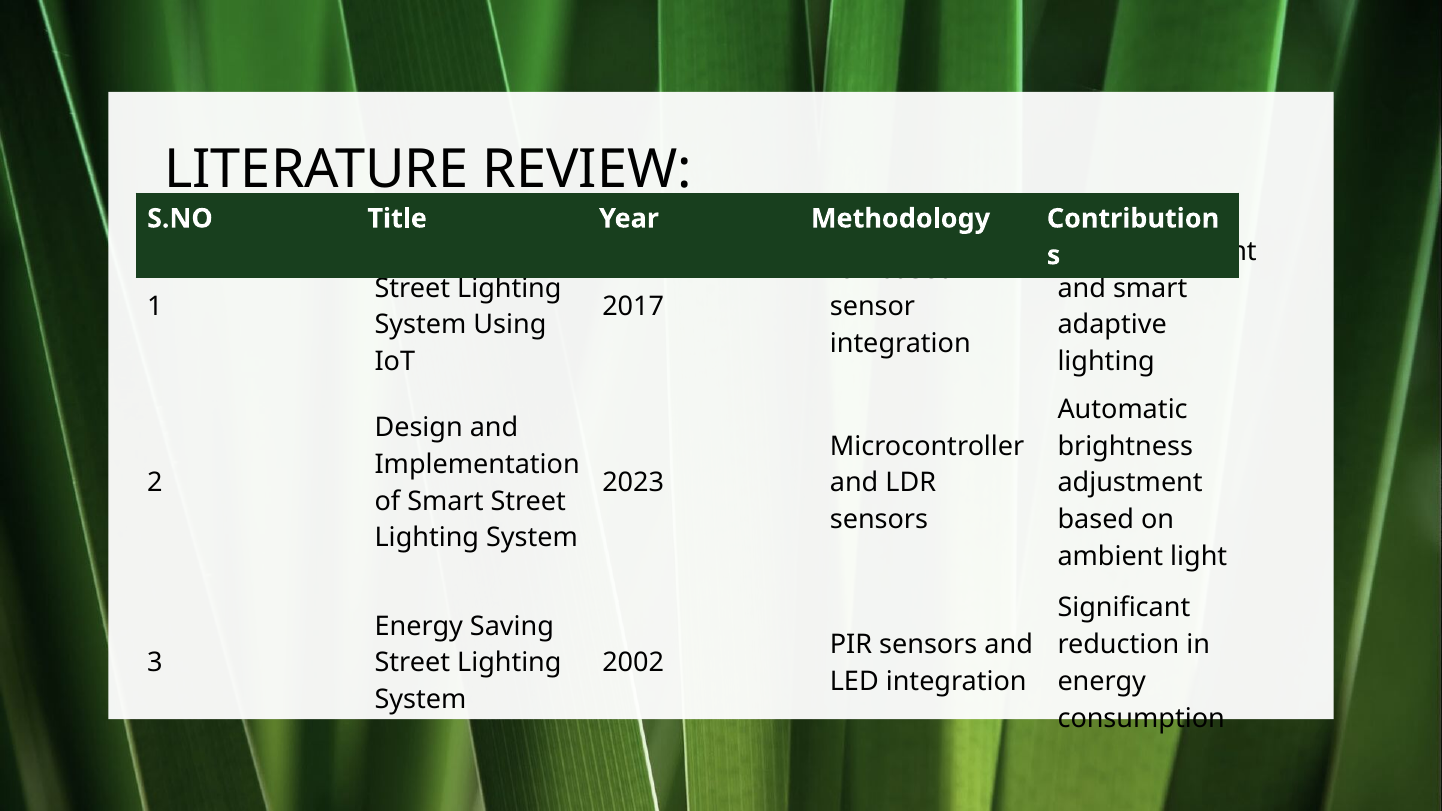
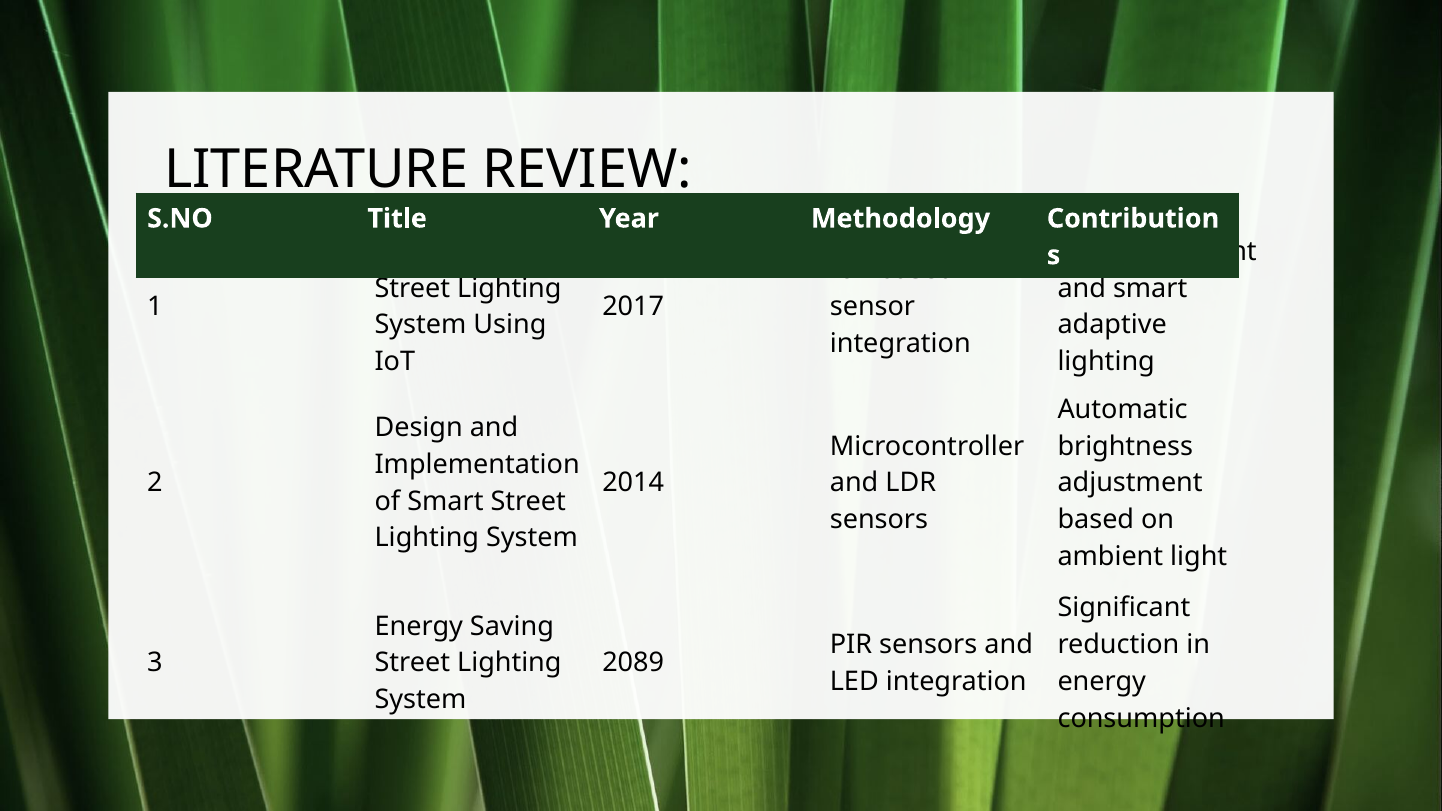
2023: 2023 -> 2014 (633, 483)
2002: 2002 -> 2089 (633, 663)
